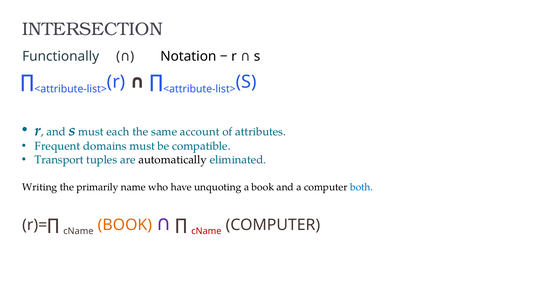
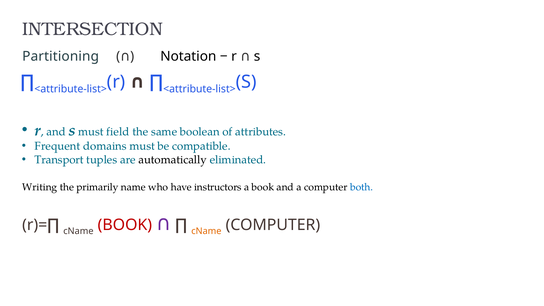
Functionally: Functionally -> Partitioning (61, 56)
each: each -> field (118, 132)
account: account -> boolean (200, 132)
unquoting: unquoting -> instructors (218, 187)
BOOK colour: orange -> red (125, 225)
cName colour: red -> orange (206, 231)
